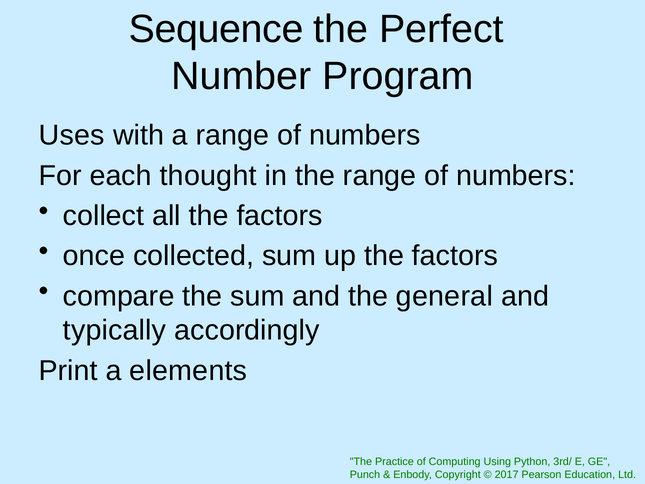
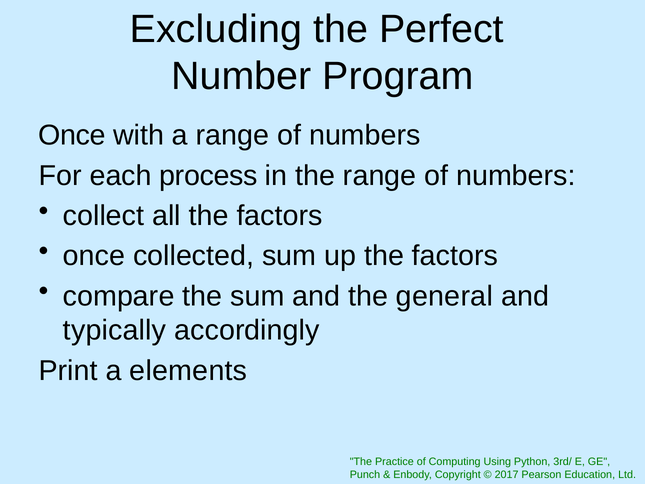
Sequence: Sequence -> Excluding (216, 29)
Uses: Uses -> Once (72, 135)
thought: thought -> process (208, 175)
